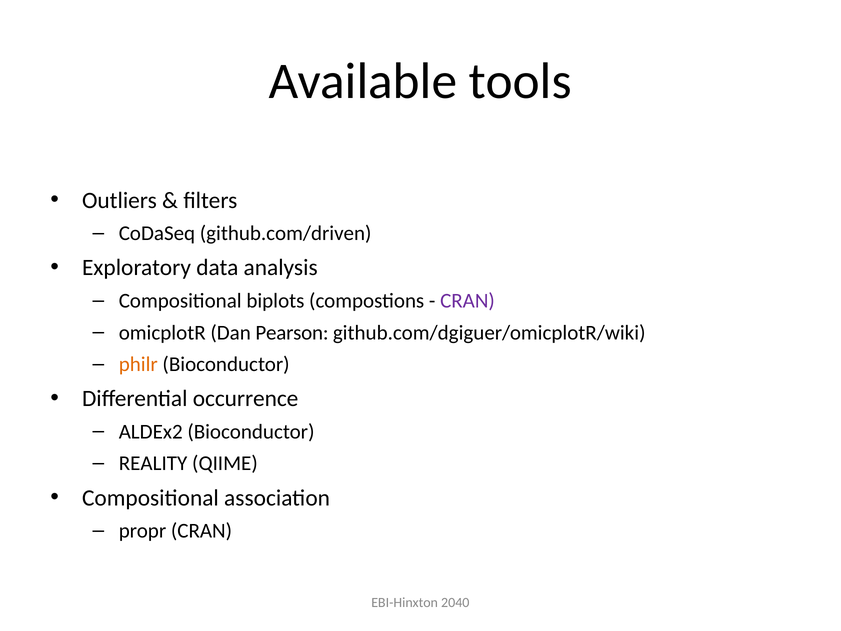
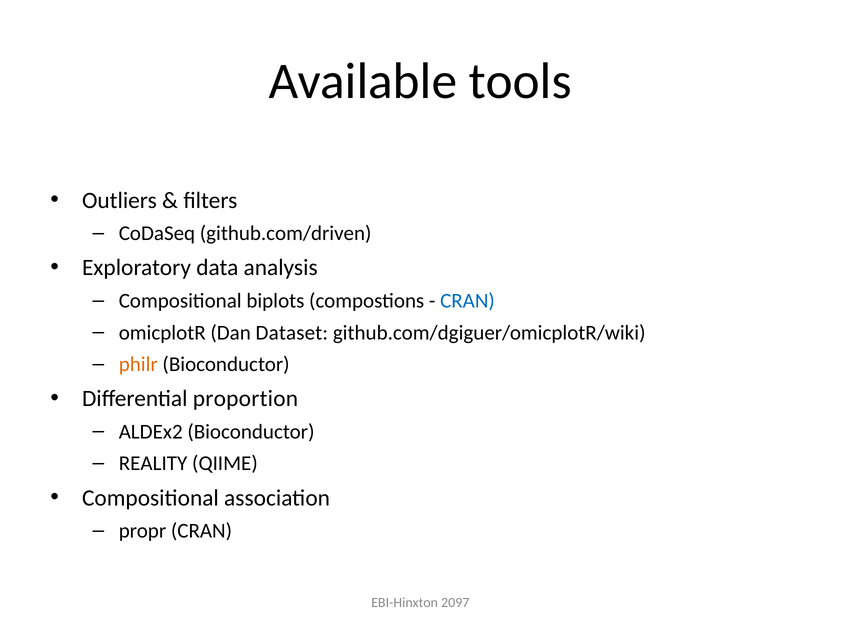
CRAN colour: purple -> blue (467, 301)
Pearson: Pearson -> Dataset (292, 332)
occurrence: occurrence -> proportion (245, 399)
2040: 2040 -> 2097 (455, 602)
